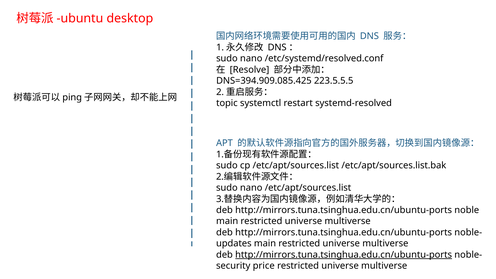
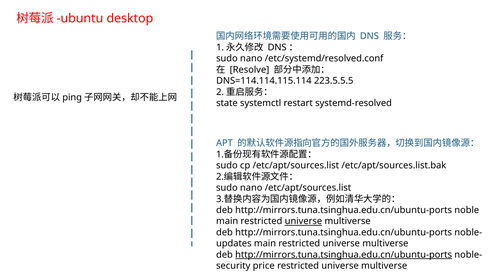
DNS=394.909.085.425: DNS=394.909.085.425 -> DNS=114.114.115.114 (264, 81)
topic: topic -> state (227, 103)
universe underline: none -> present (303, 221)
